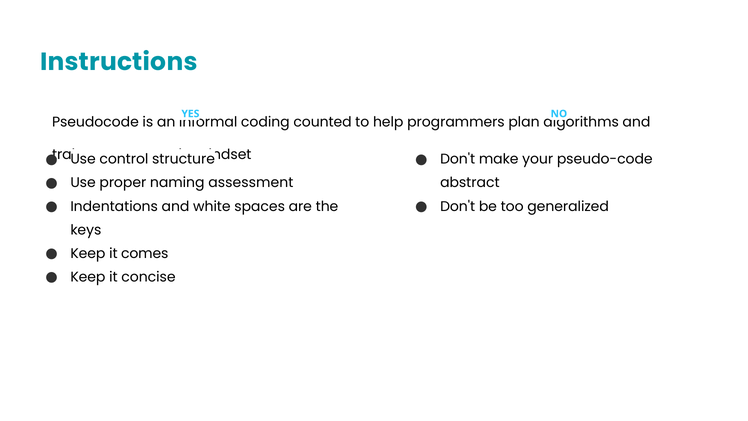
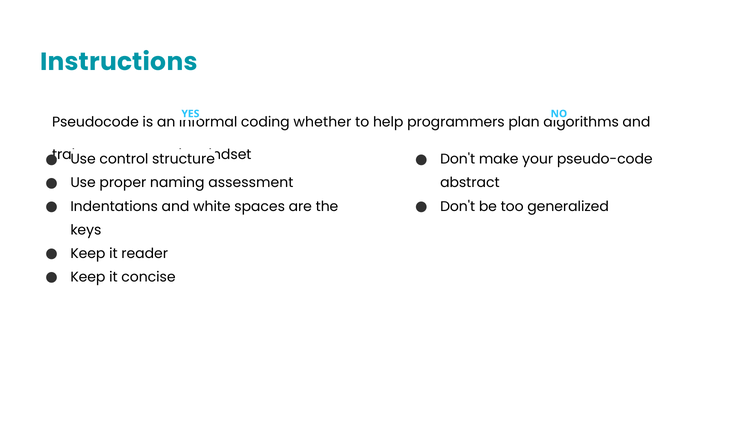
counted: counted -> whether (322, 122)
comes: comes -> reader (145, 253)
